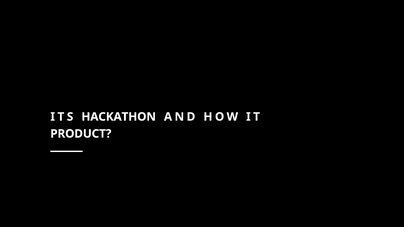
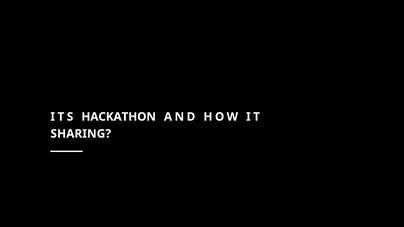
PRODUCT: PRODUCT -> SHARING (81, 134)
